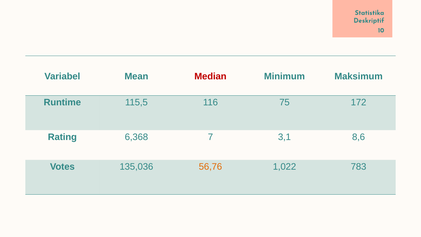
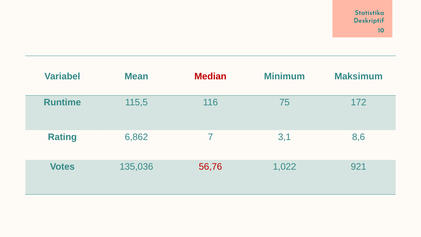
6,368: 6,368 -> 6,862 (136, 137)
56,76 colour: orange -> red (210, 167)
783: 783 -> 921 (359, 167)
